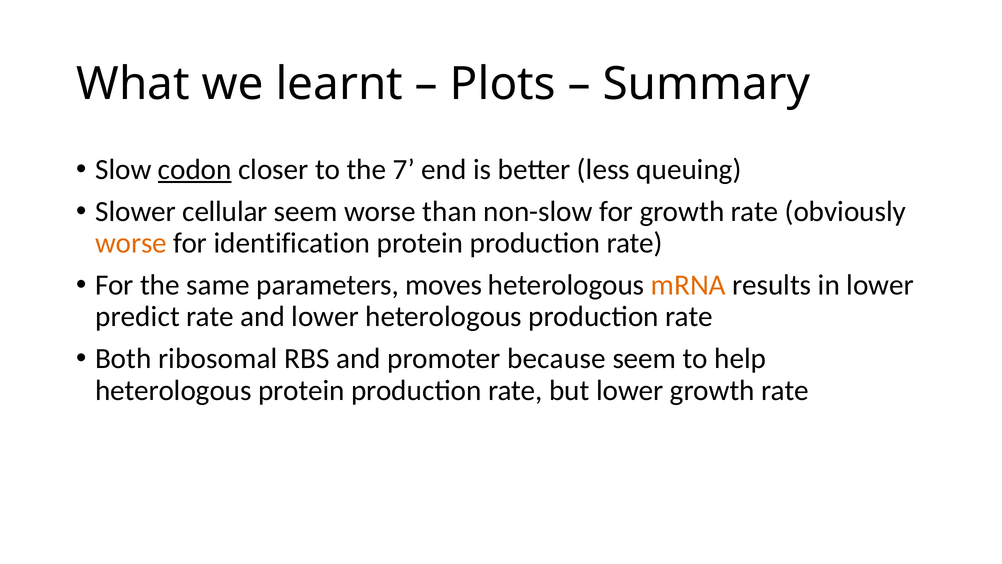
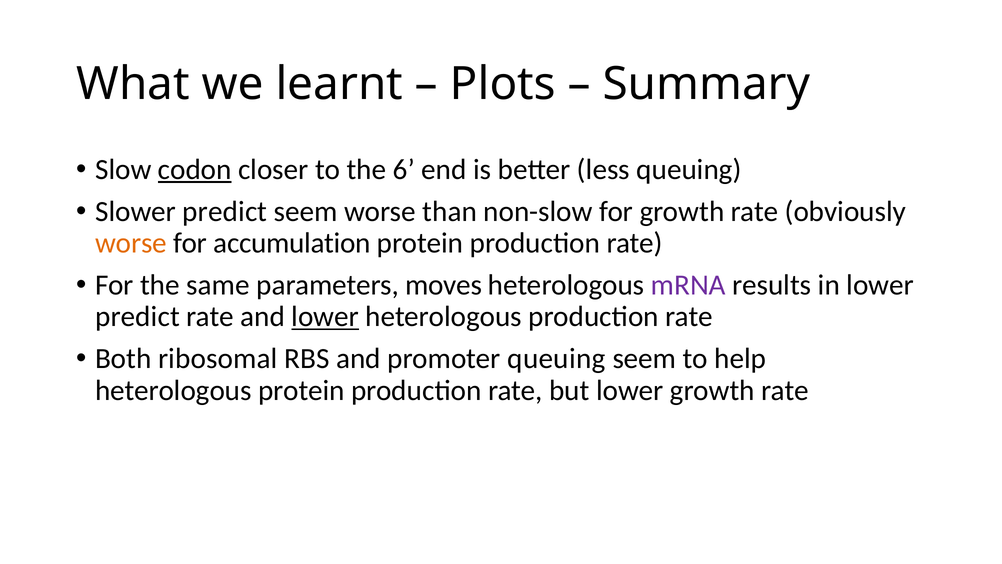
7: 7 -> 6 (404, 169)
Slower cellular: cellular -> predict (225, 211)
identification: identification -> accumulation (292, 243)
mRNA colour: orange -> purple (688, 285)
lower underline: none -> present (325, 317)
promoter because: because -> queuing (556, 359)
